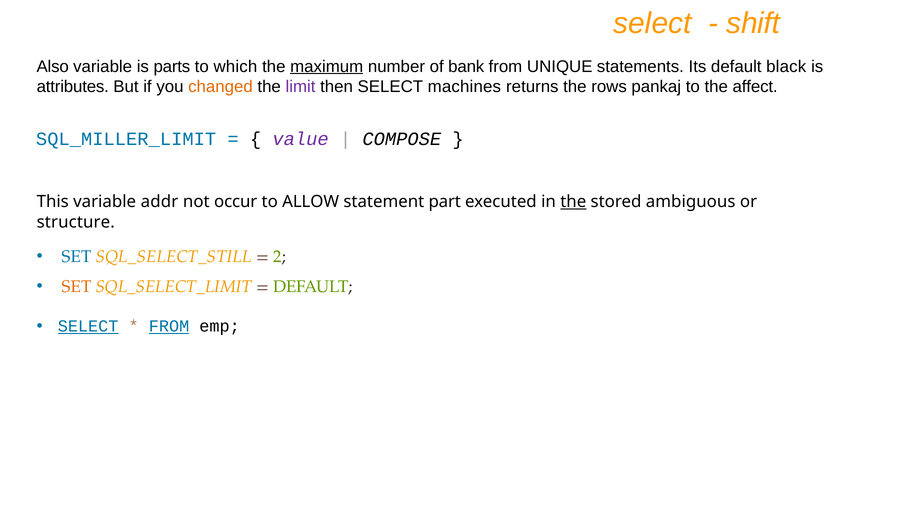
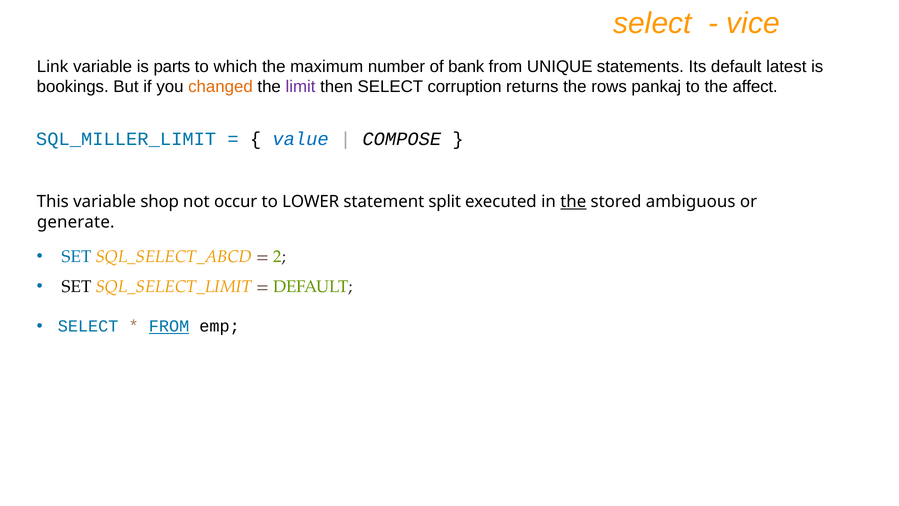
shift: shift -> vice (753, 23)
Also: Also -> Link (52, 66)
maximum underline: present -> none (327, 66)
black: black -> latest (786, 66)
attributes: attributes -> bookings (73, 87)
machines: machines -> corruption (465, 87)
value colour: purple -> blue (301, 139)
addr: addr -> shop (160, 202)
ALLOW: ALLOW -> LOWER (311, 202)
part: part -> split (445, 202)
structure: structure -> generate (76, 222)
SQL_SELECT_STILL: SQL_SELECT_STILL -> SQL_SELECT_ABCD (174, 256)
SET colour: orange -> black (77, 287)
SELECT underline: present -> none (88, 326)
